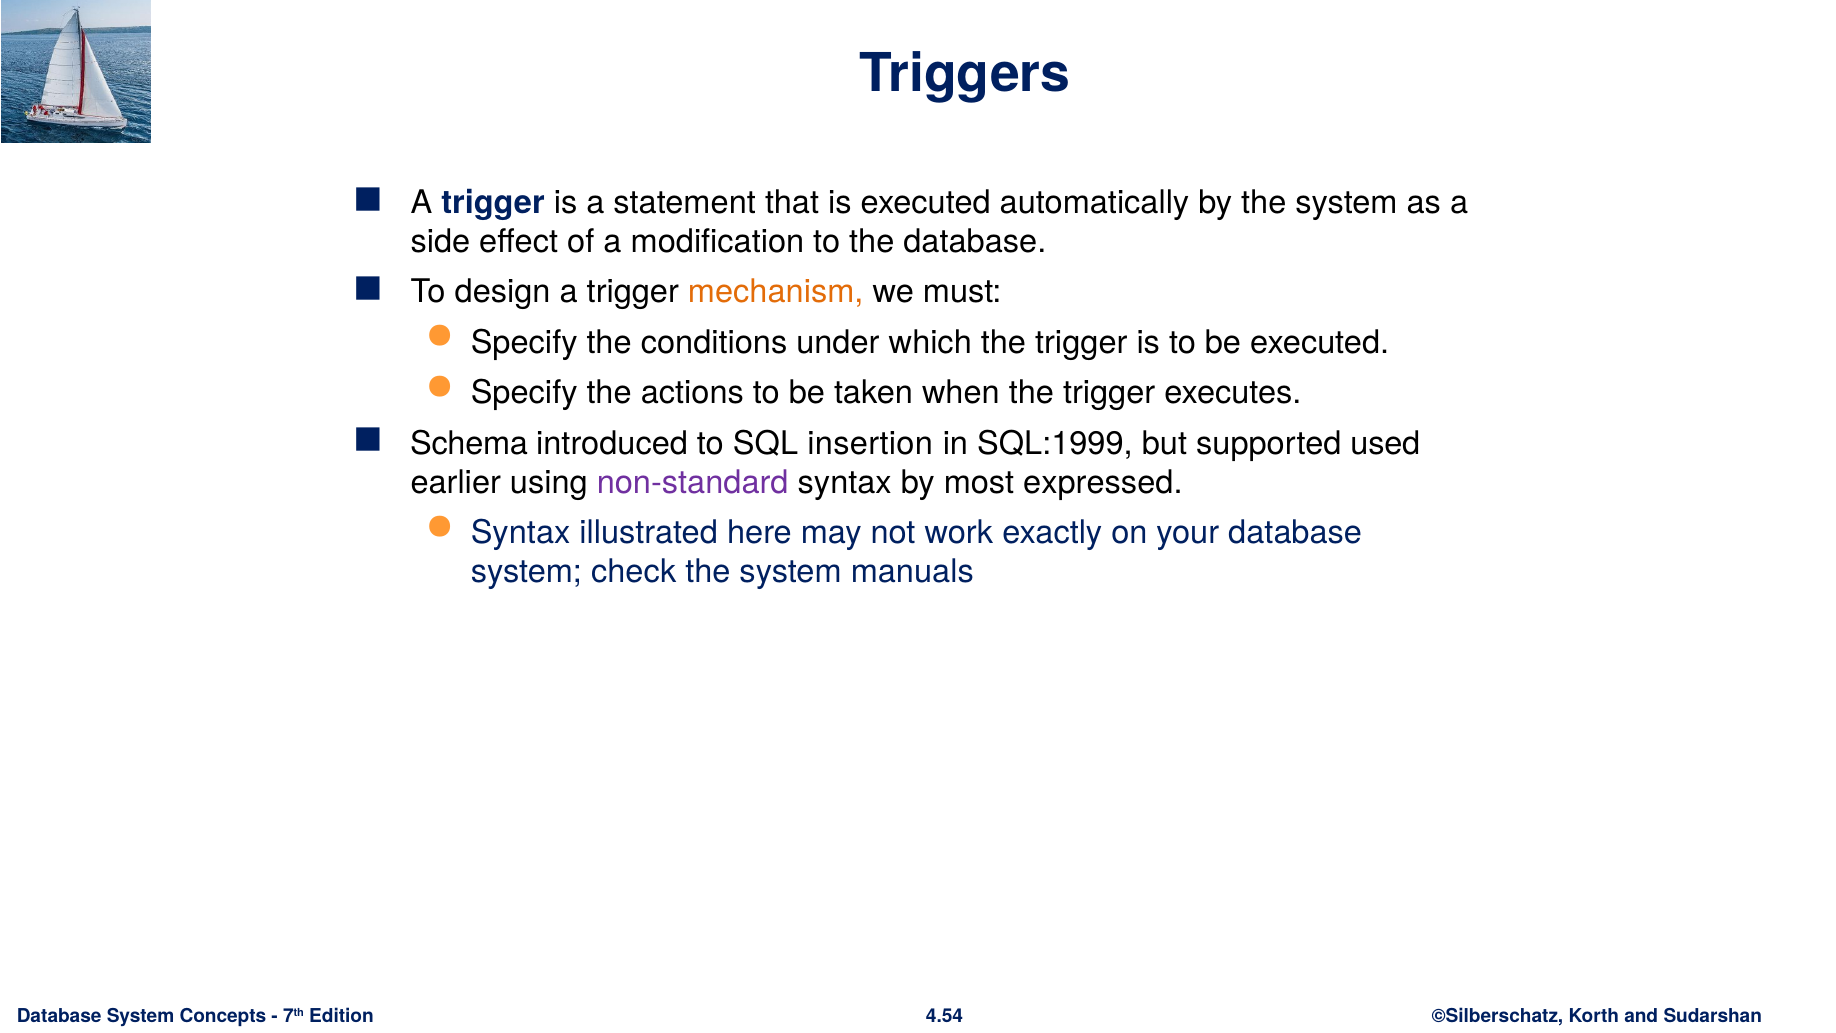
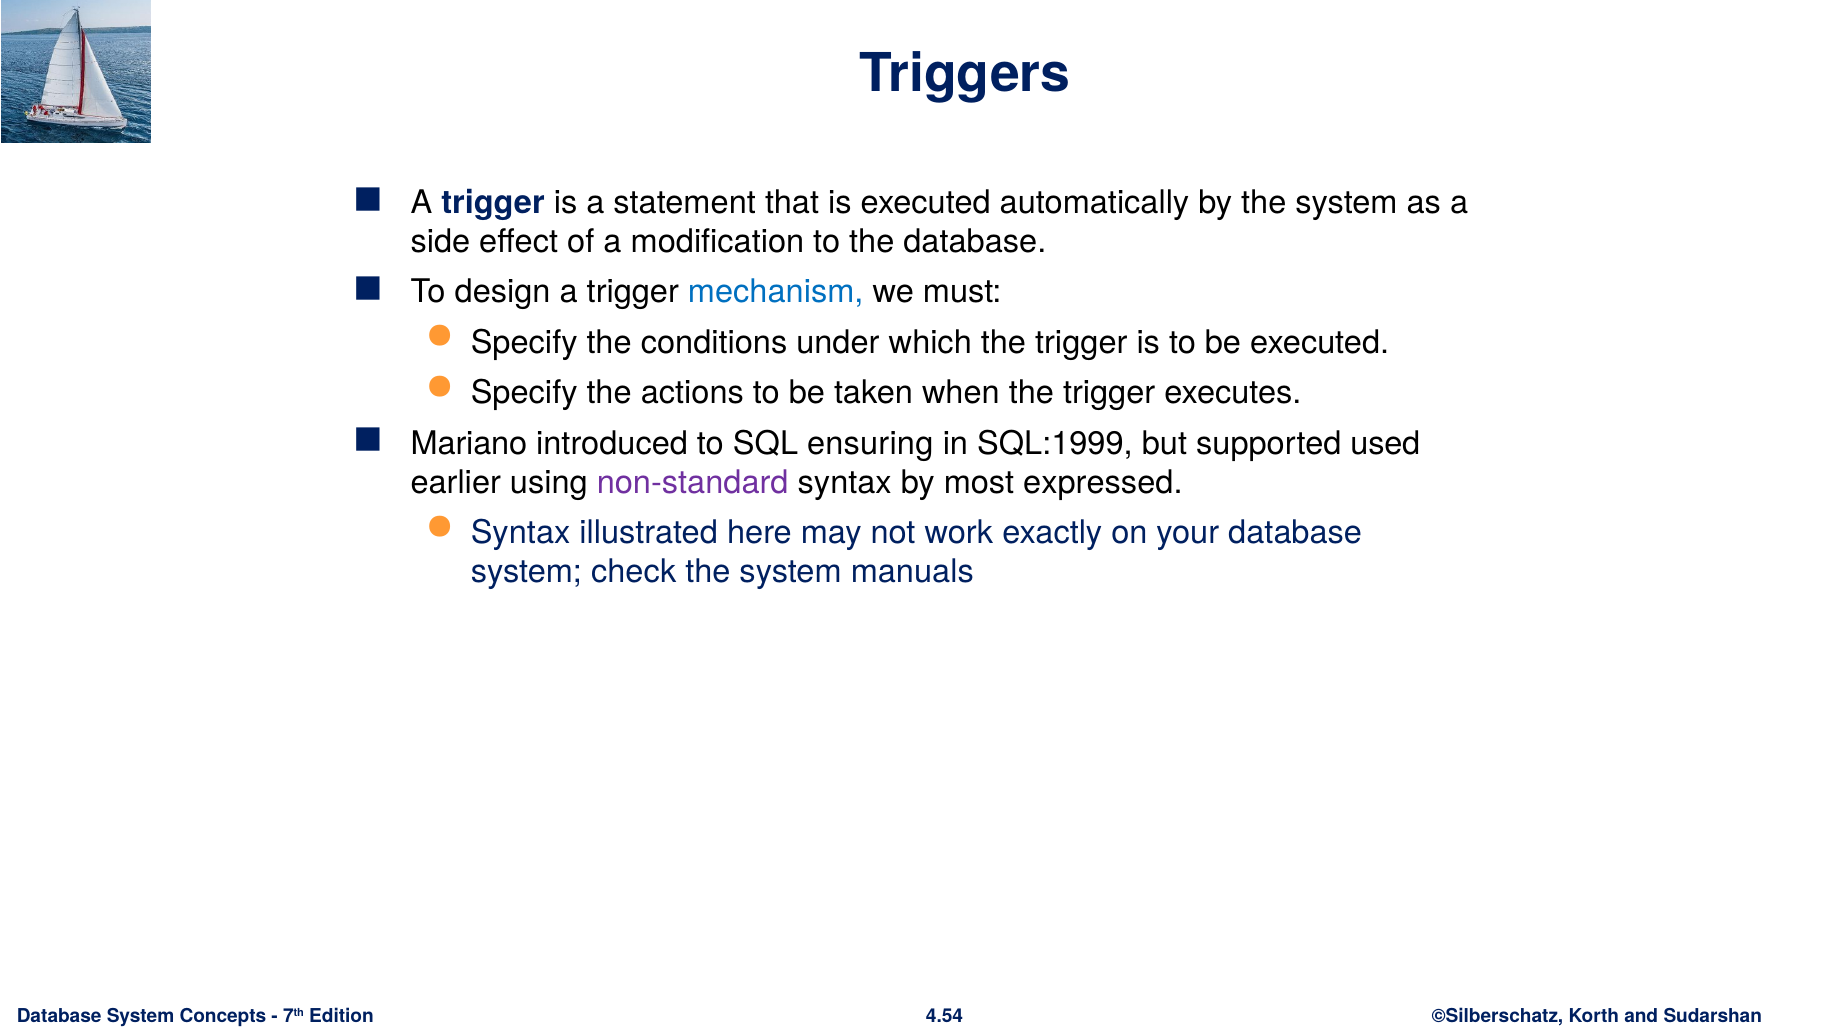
mechanism colour: orange -> blue (776, 292)
Schema: Schema -> Mariano (469, 443)
insertion: insertion -> ensuring (870, 443)
